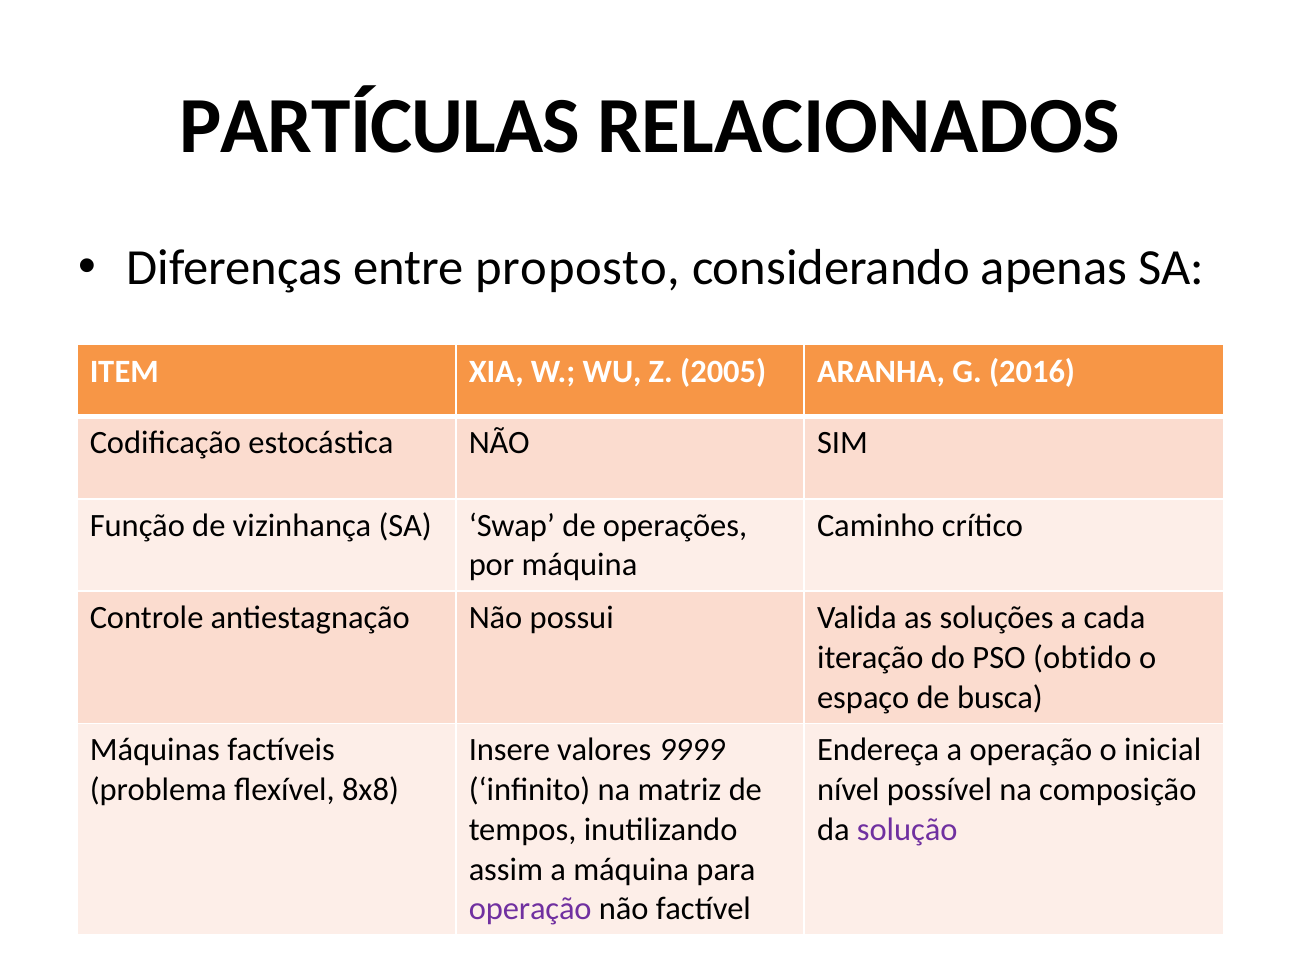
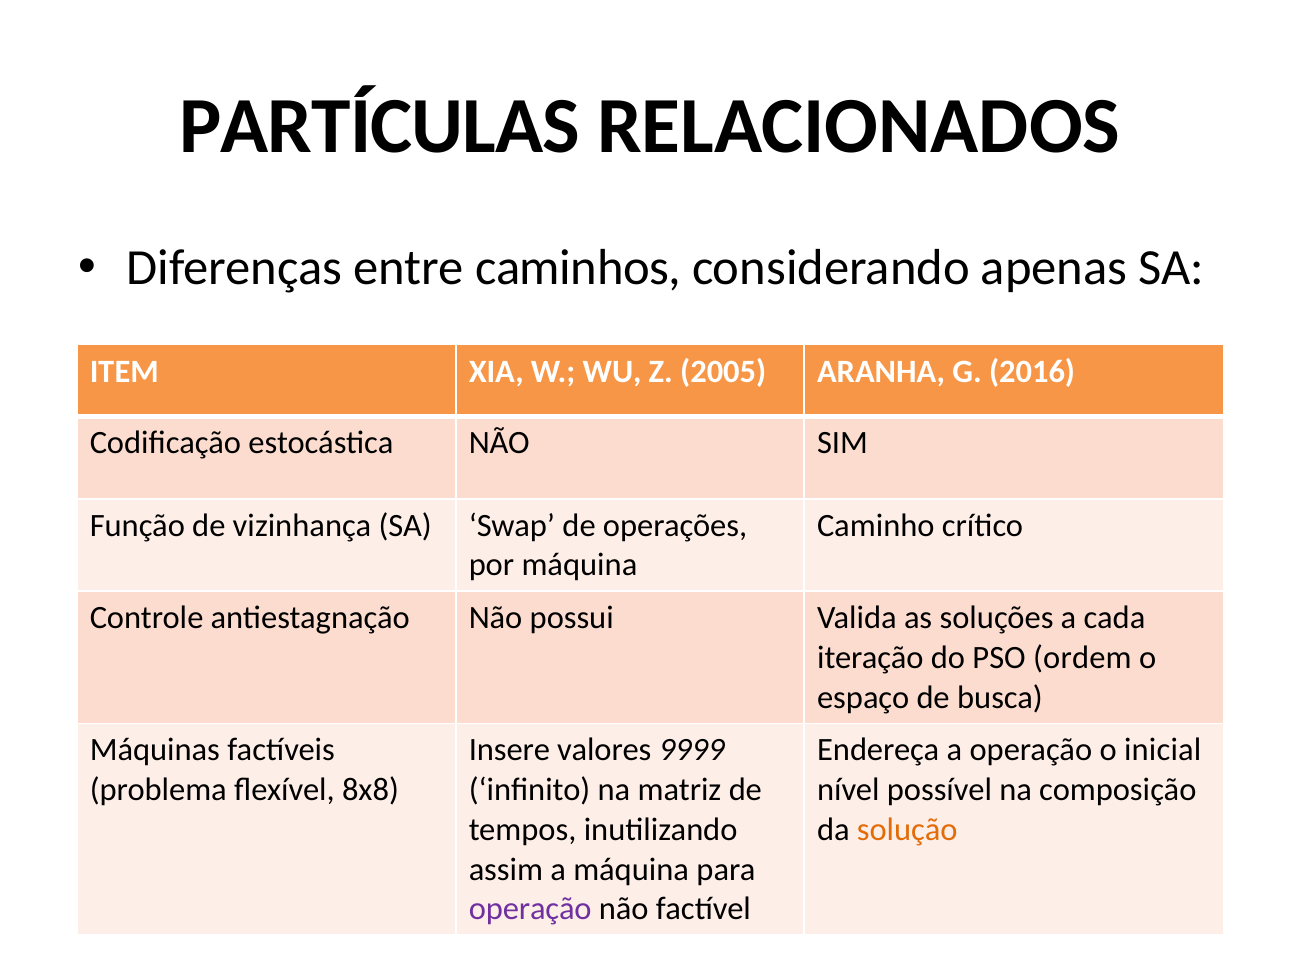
proposto: proposto -> caminhos (578, 268)
obtido: obtido -> ordem (1082, 658)
solução colour: purple -> orange (907, 829)
